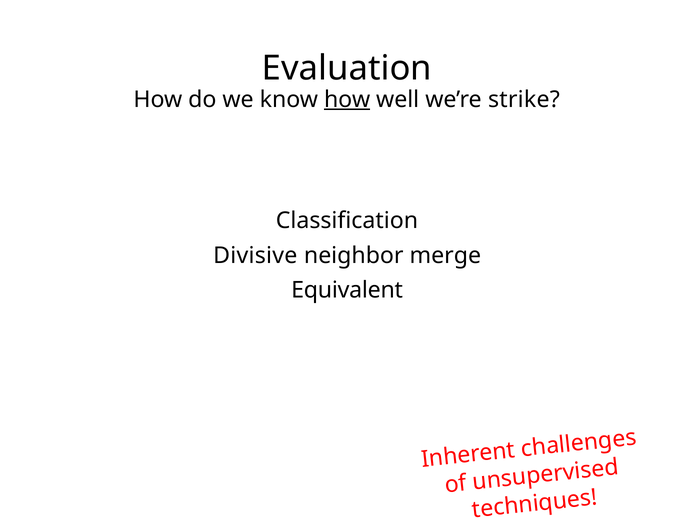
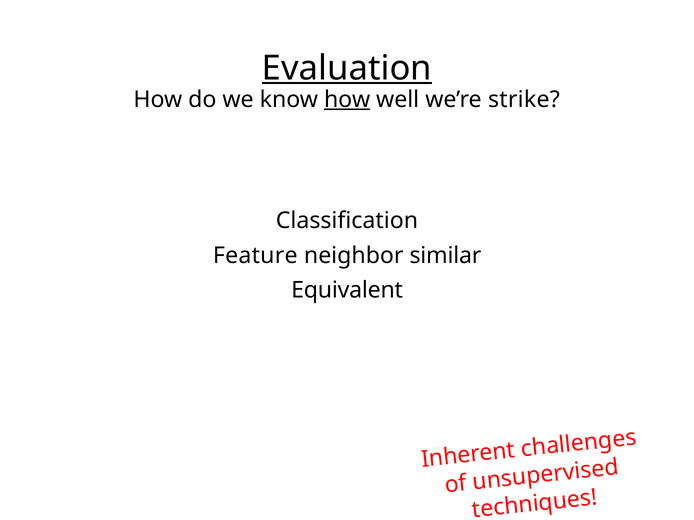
Evaluation underline: none -> present (347, 68)
Divisive: Divisive -> Feature (255, 256)
merge: merge -> similar (445, 256)
